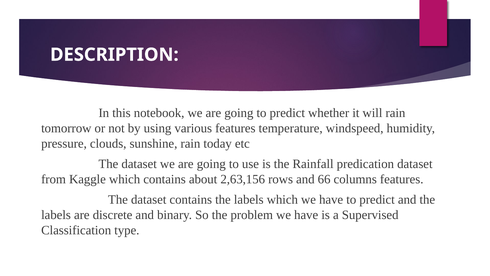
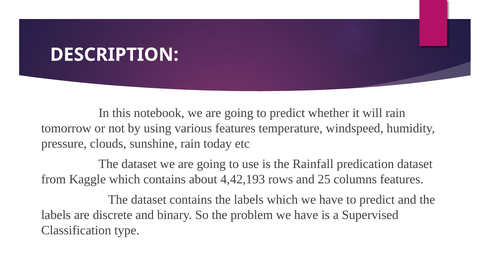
2,63,156: 2,63,156 -> 4,42,193 (243, 179)
66: 66 -> 25 (324, 179)
